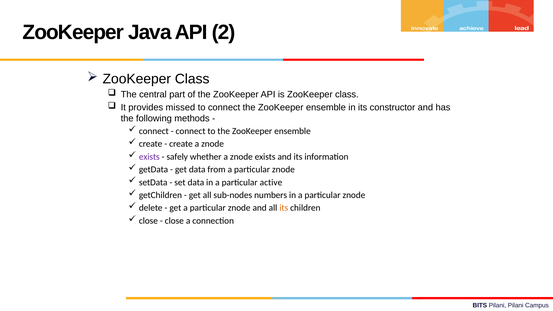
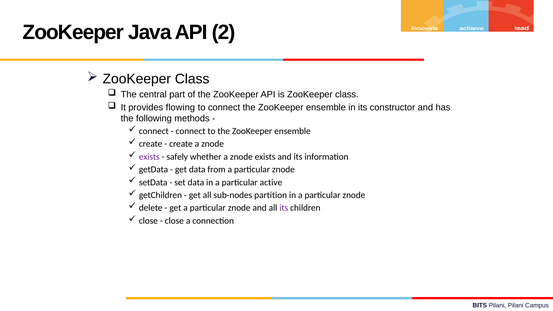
missed: missed -> flowing (180, 107)
numbers: numbers -> partition (271, 195)
its colour: orange -> purple (284, 208)
